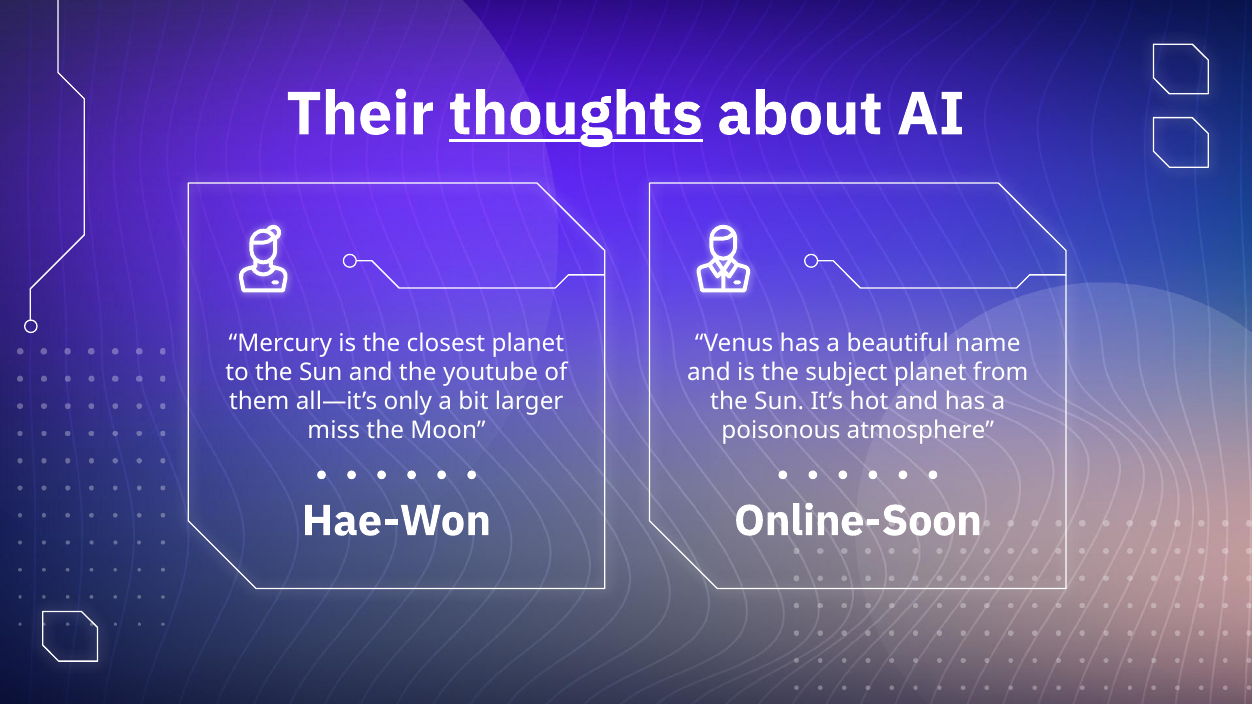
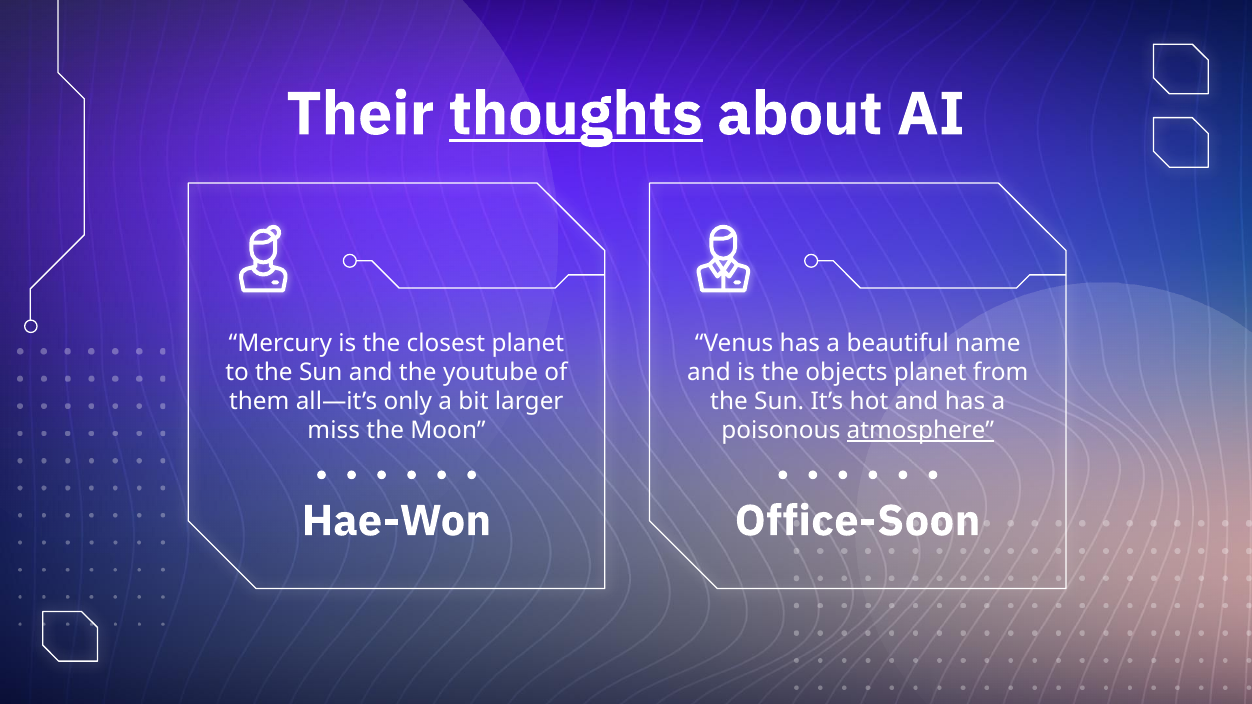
subject: subject -> objects (846, 372)
atmosphere underline: none -> present (920, 431)
Online-Soon: Online-Soon -> Office-Soon (858, 521)
